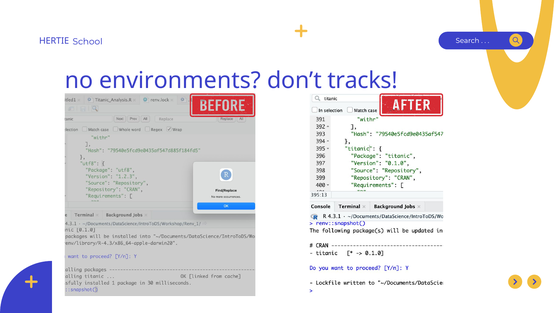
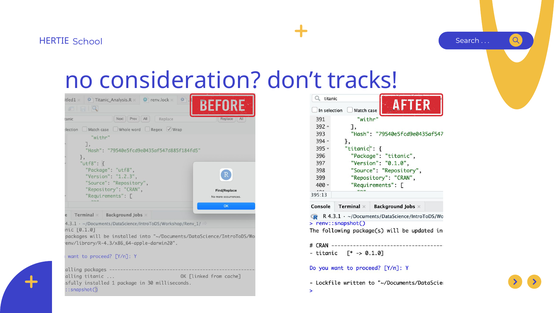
environments: environments -> consideration (180, 80)
